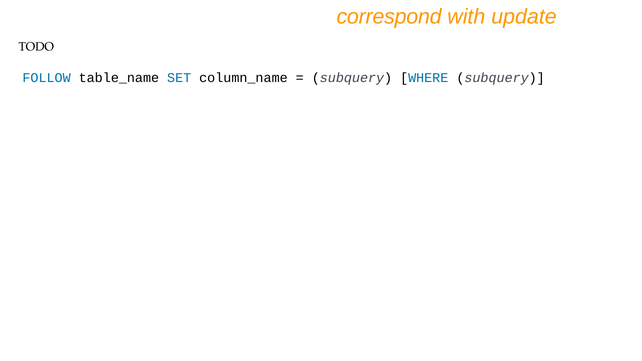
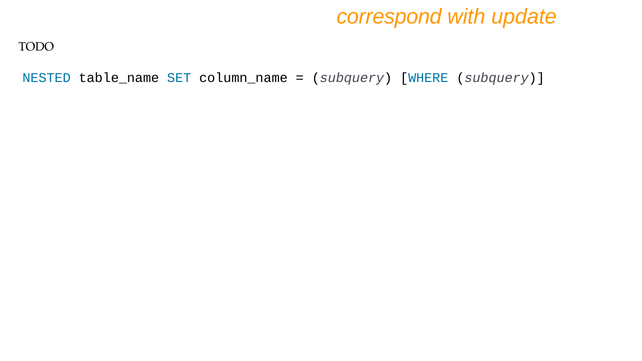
FOLLOW: FOLLOW -> NESTED (47, 78)
